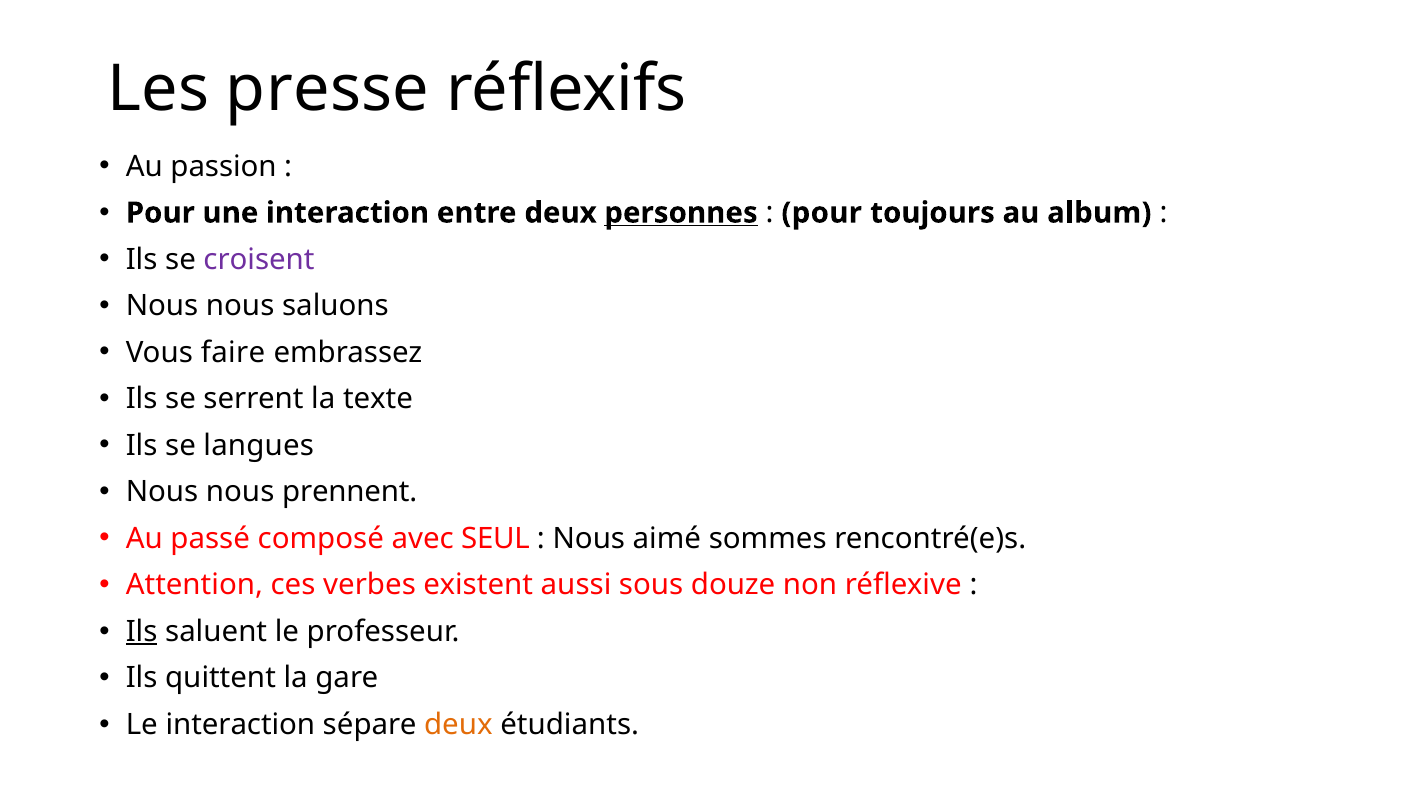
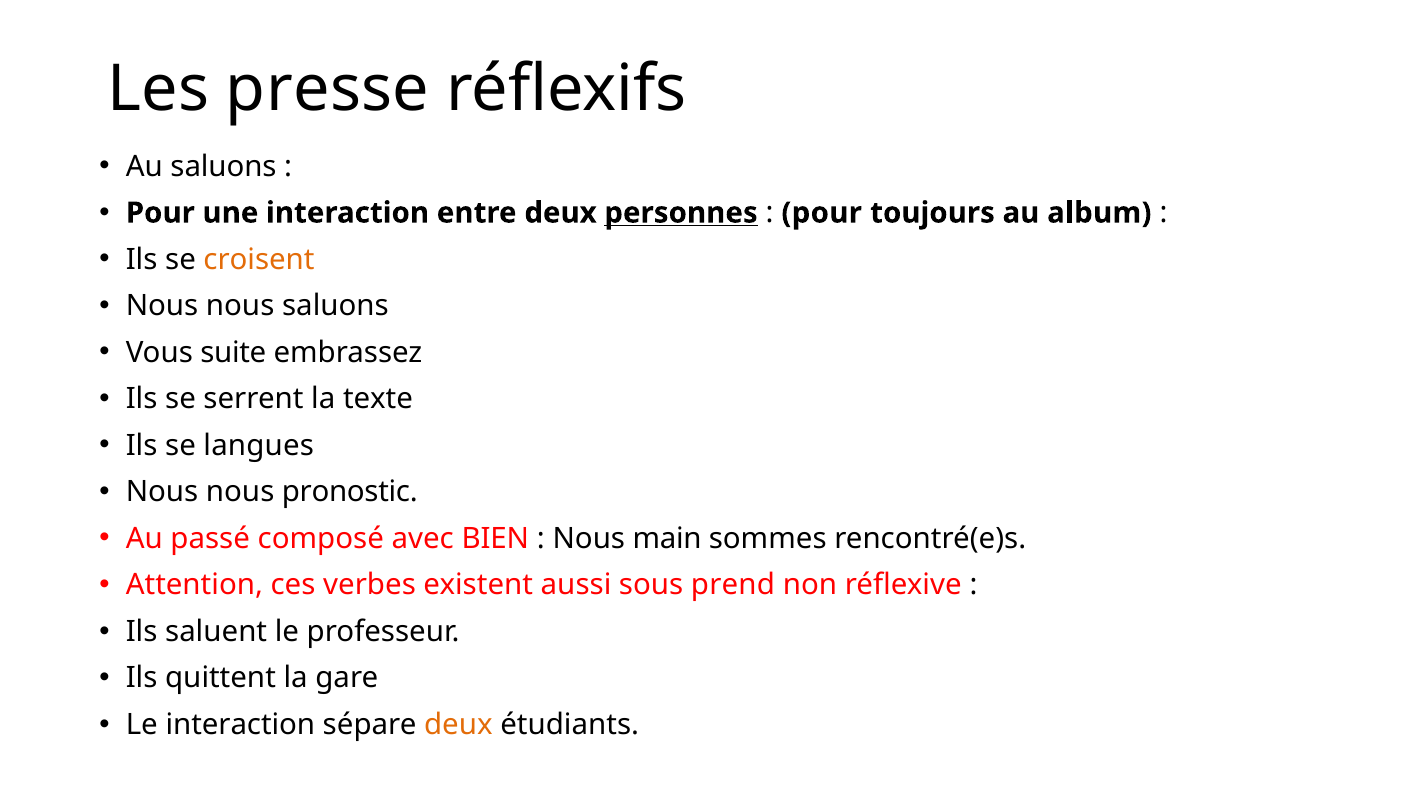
Au passion: passion -> saluons (224, 166)
croisent colour: purple -> orange (259, 259)
faire: faire -> suite (233, 352)
prennent: prennent -> pronostic (350, 492)
SEUL: SEUL -> BIEN (495, 538)
aimé: aimé -> main (667, 538)
douze: douze -> prend (733, 585)
Ils underline: present -> none (142, 631)
